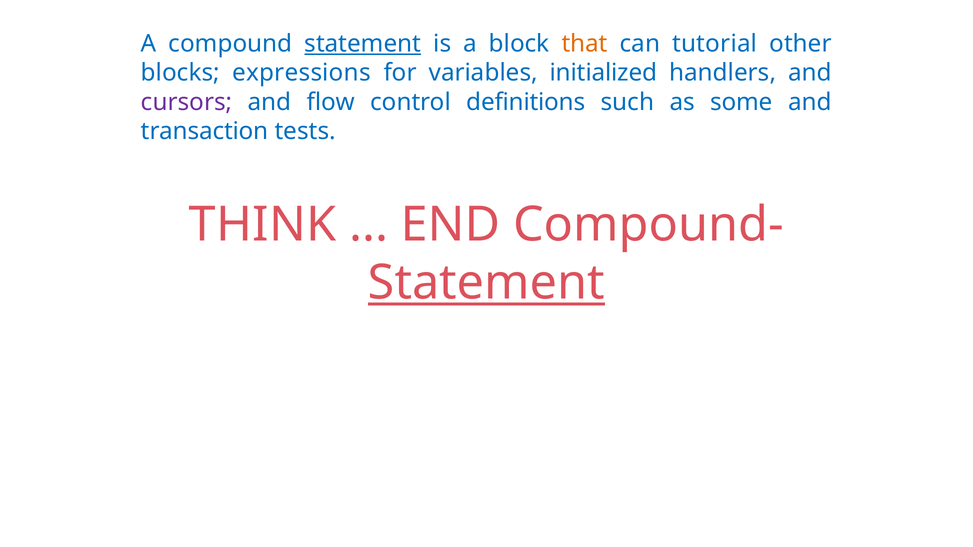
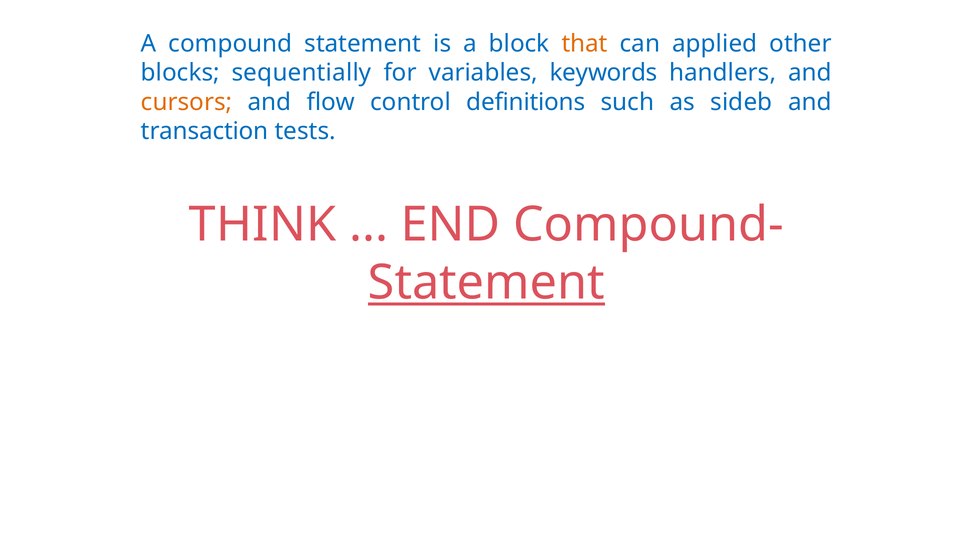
statement underline: present -> none (363, 44)
tutorial: tutorial -> applied (715, 44)
expressions: expressions -> sequentially (302, 73)
initialized: initialized -> keywords (604, 73)
cursors colour: purple -> orange (187, 102)
some: some -> sideb (741, 102)
